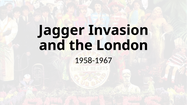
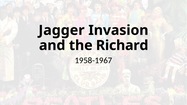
London: London -> Richard (122, 45)
